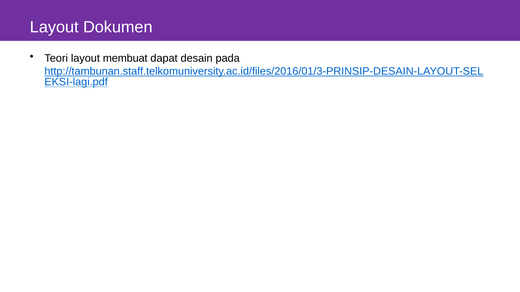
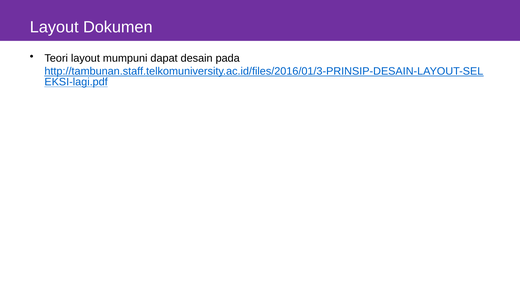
membuat: membuat -> mumpuni (125, 58)
